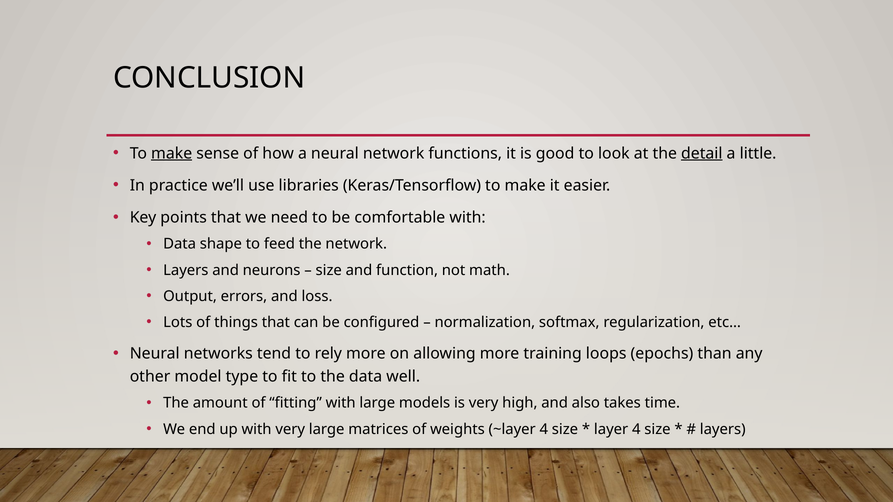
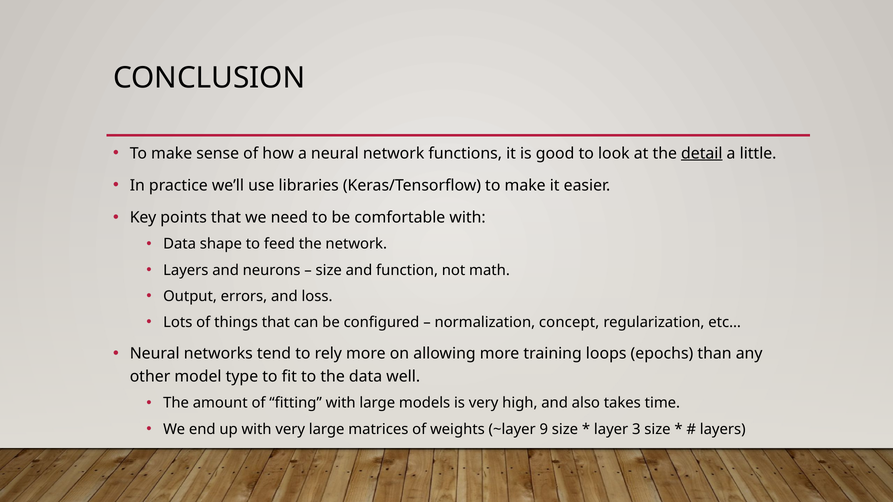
make underline: present -> none (172, 154)
softmax: softmax -> concept (569, 322)
~layer 4: 4 -> 9 (544, 429)
layer 4: 4 -> 3 (636, 429)
